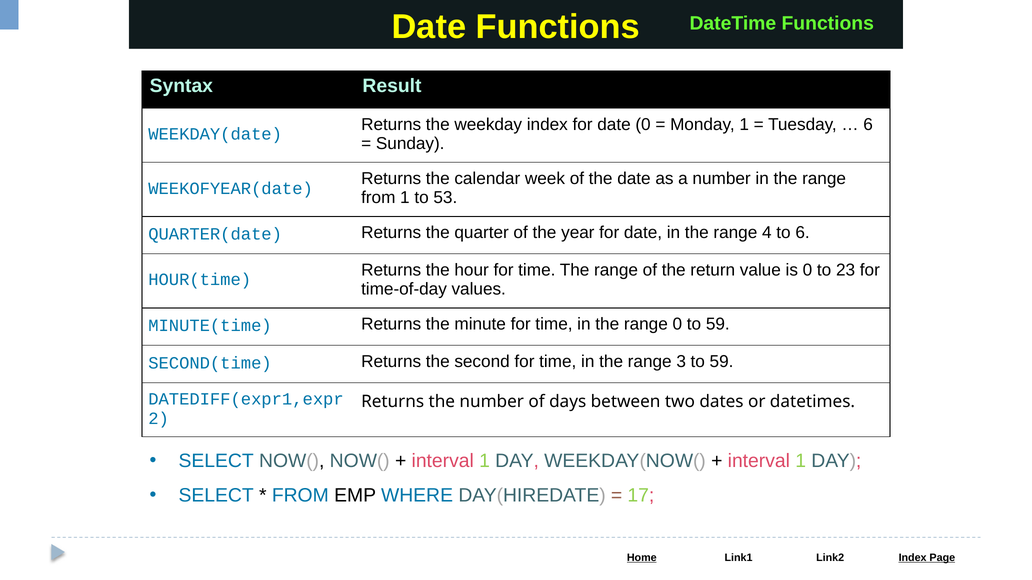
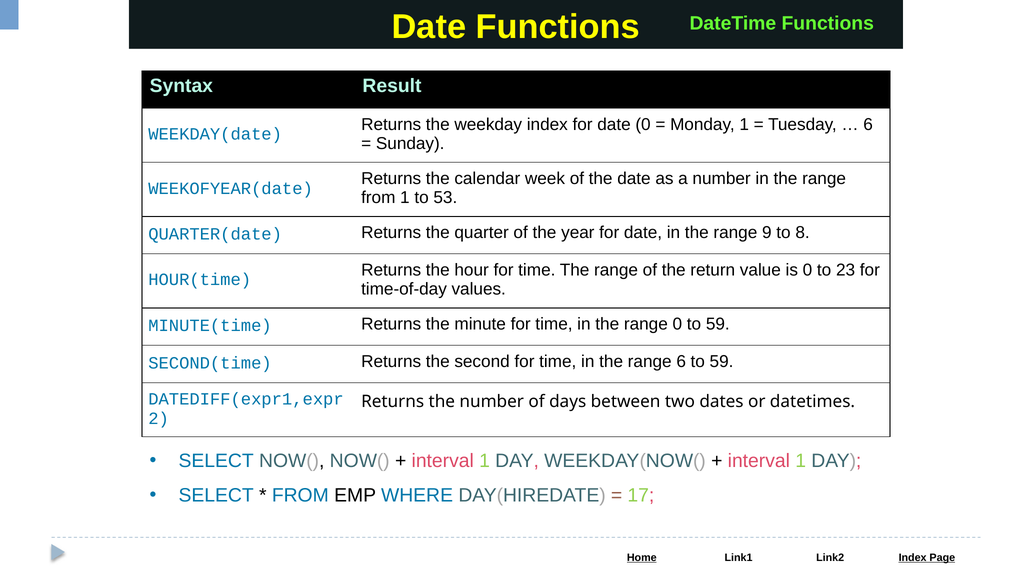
4: 4 -> 9 (767, 233)
to 6: 6 -> 8 (803, 233)
range 3: 3 -> 6 (681, 362)
